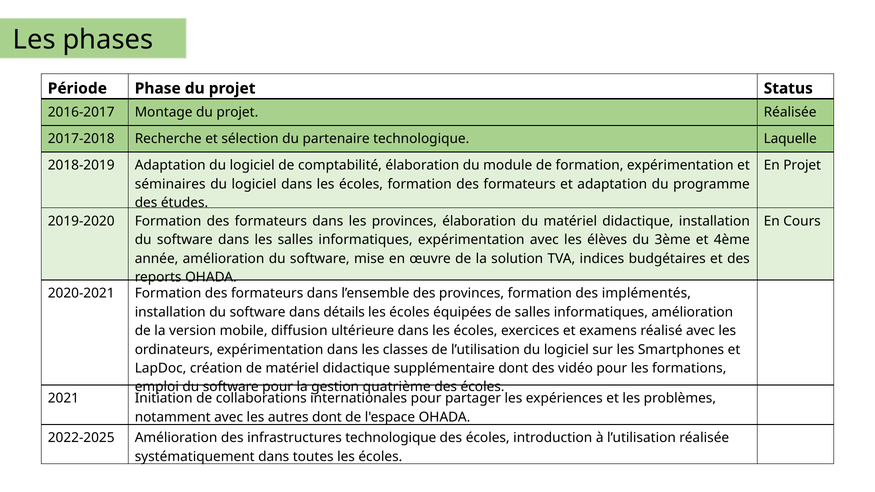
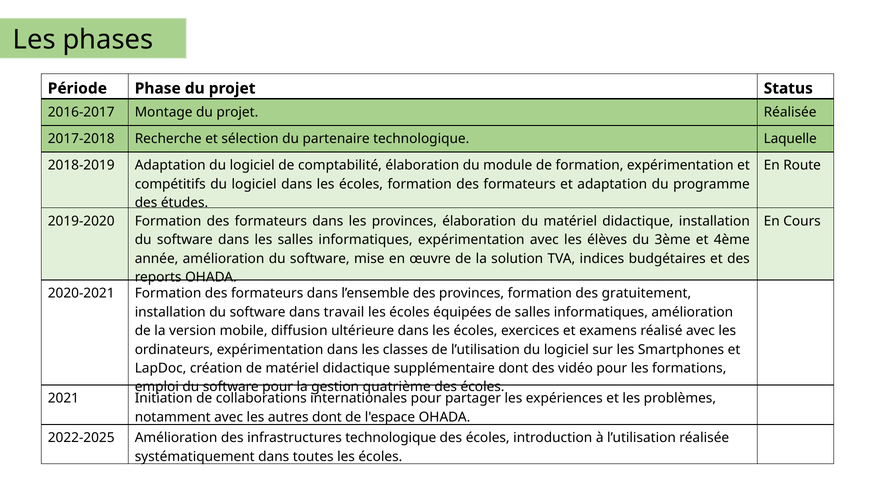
En Projet: Projet -> Route (802, 166)
séminaires: séminaires -> compétitifs (170, 184)
implémentés: implémentés -> gratuitement (646, 294)
détails: détails -> travail (344, 312)
